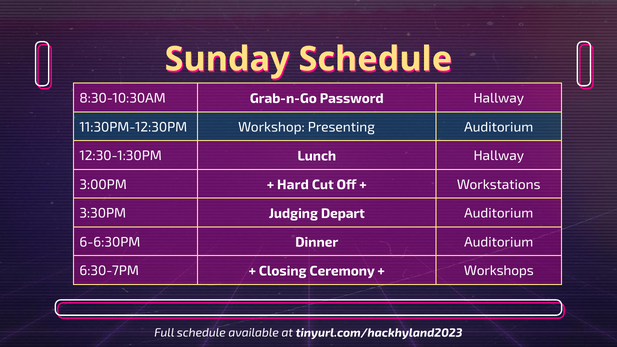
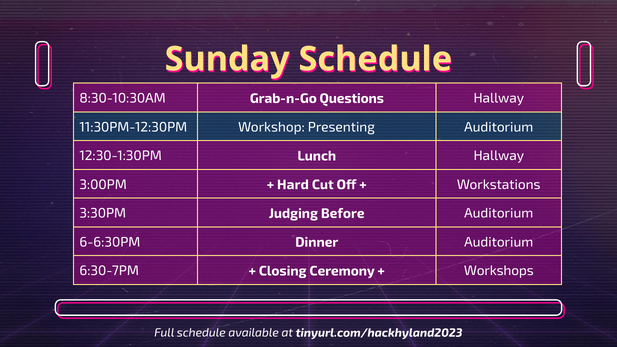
Password: Password -> Questions (352, 98)
Depart: Depart -> Before (343, 213)
